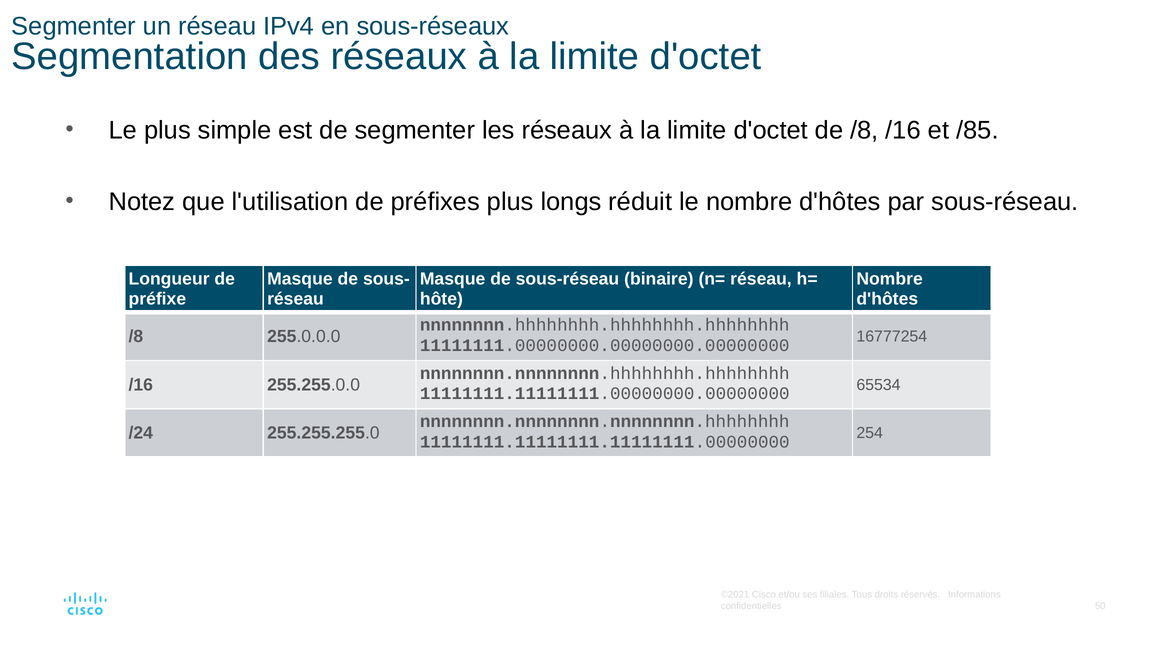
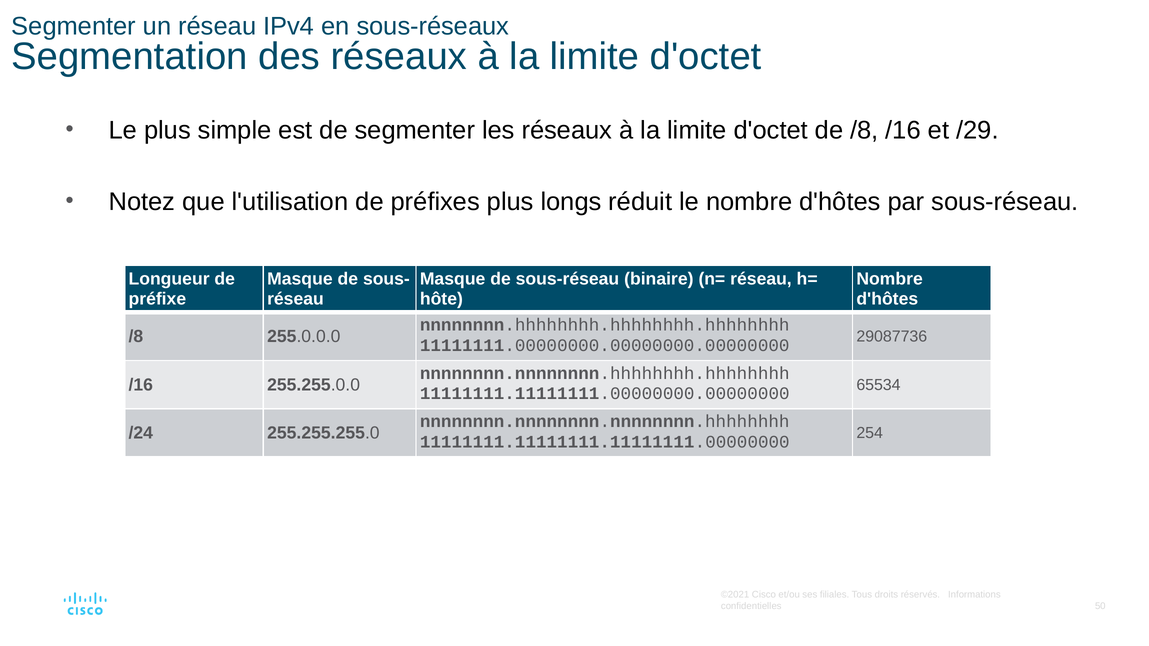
/85: /85 -> /29 (977, 130)
16777254: 16777254 -> 29087736 (892, 337)
